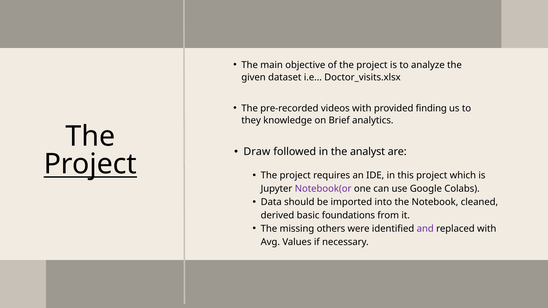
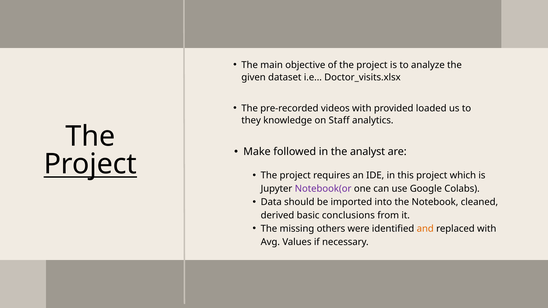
finding: finding -> loaded (431, 108)
Brief: Brief -> Staff (339, 121)
Draw: Draw -> Make (257, 152)
foundations: foundations -> conclusions (348, 216)
and colour: purple -> orange (425, 229)
